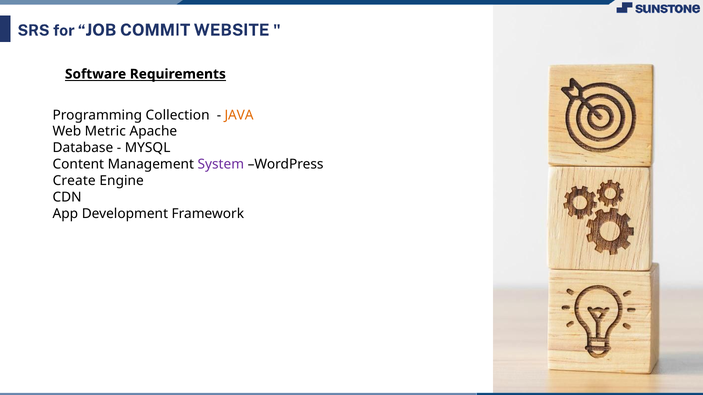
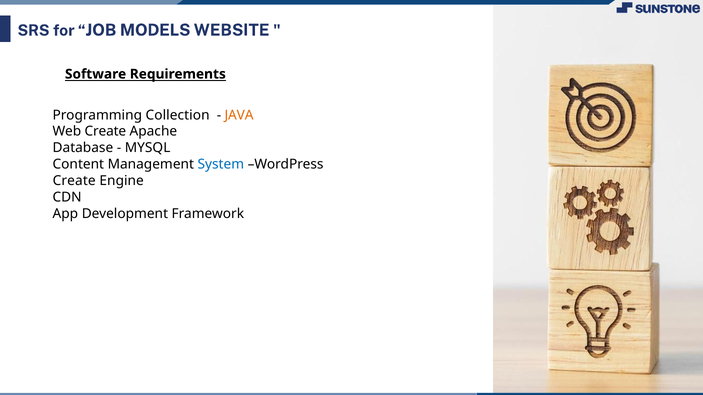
COMMIT: COMMIT -> MODELS (155, 30)
Web Metric: Metric -> Create (105, 132)
System colour: purple -> blue (221, 165)
